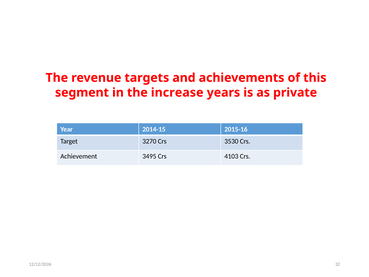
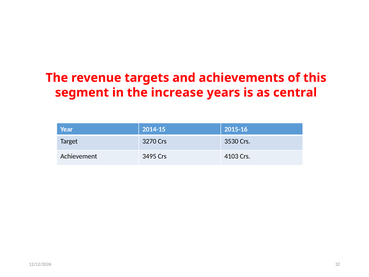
private: private -> central (295, 92)
